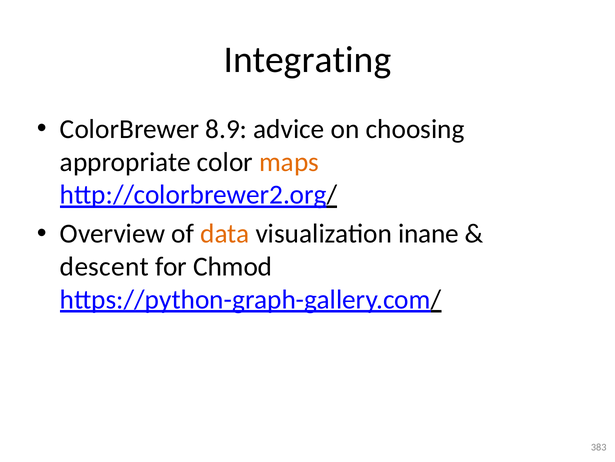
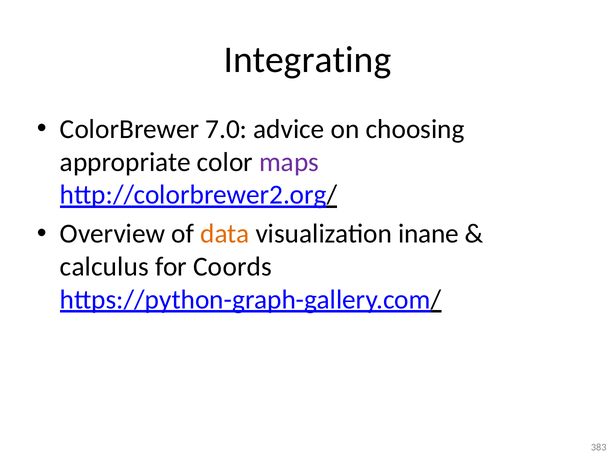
8.9: 8.9 -> 7.0 (226, 129)
maps colour: orange -> purple (289, 162)
descent: descent -> calculus (104, 266)
Chmod: Chmod -> Coords (233, 266)
